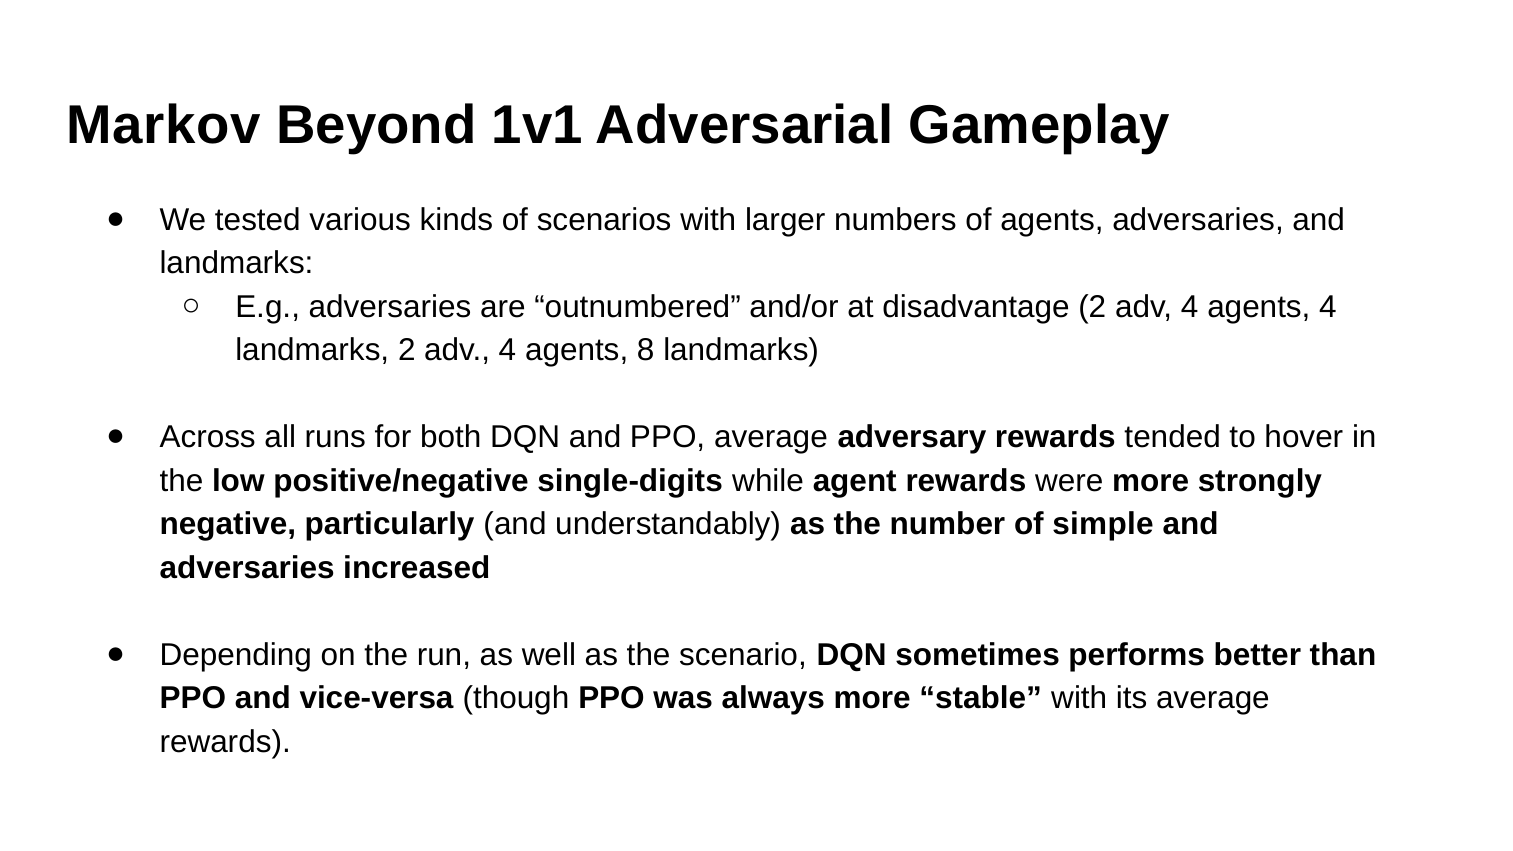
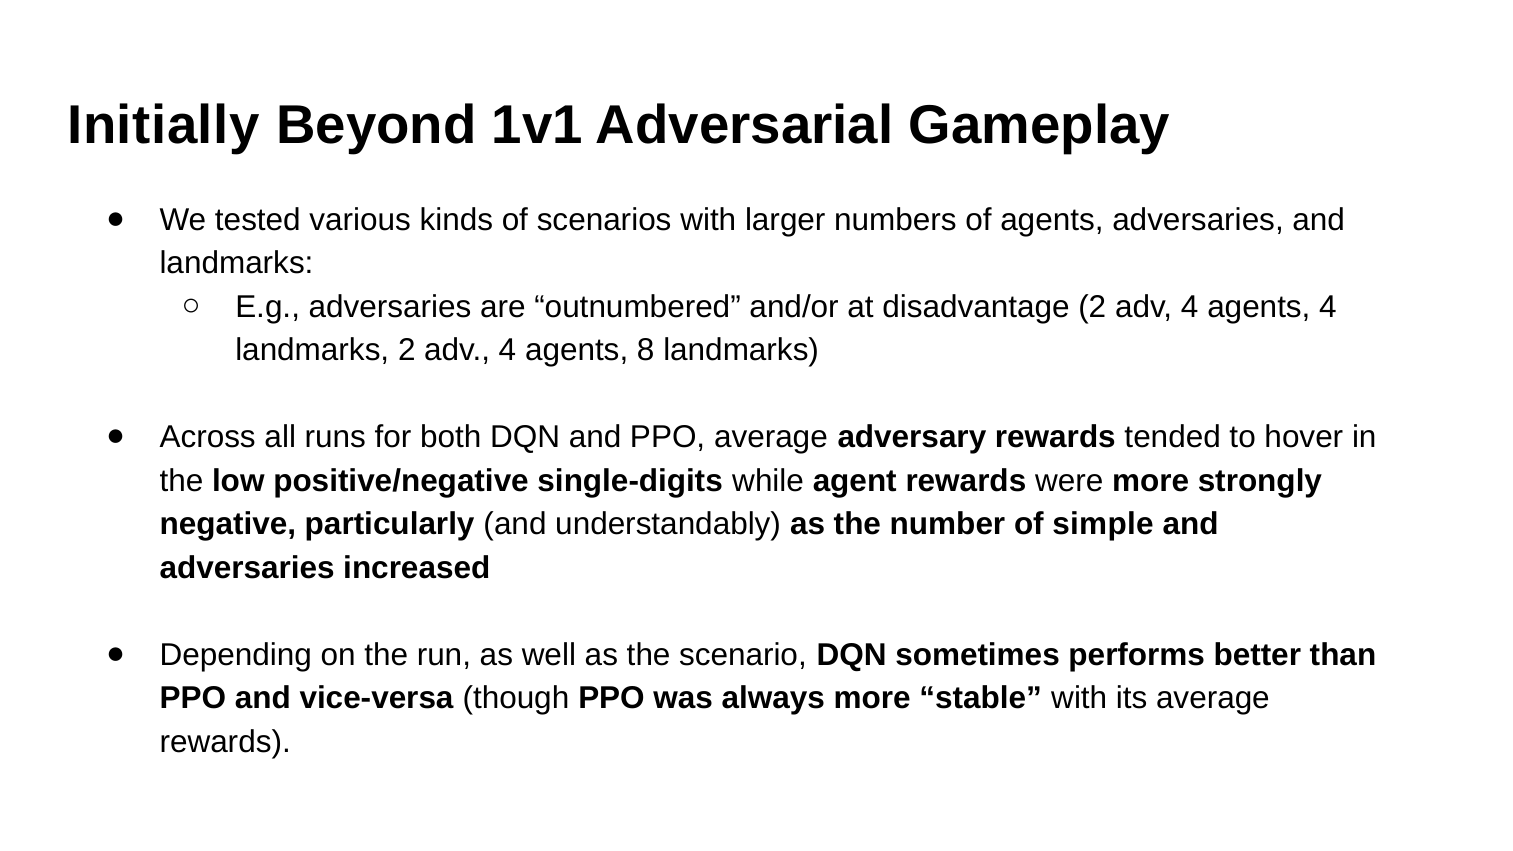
Markov: Markov -> Initially (164, 125)
